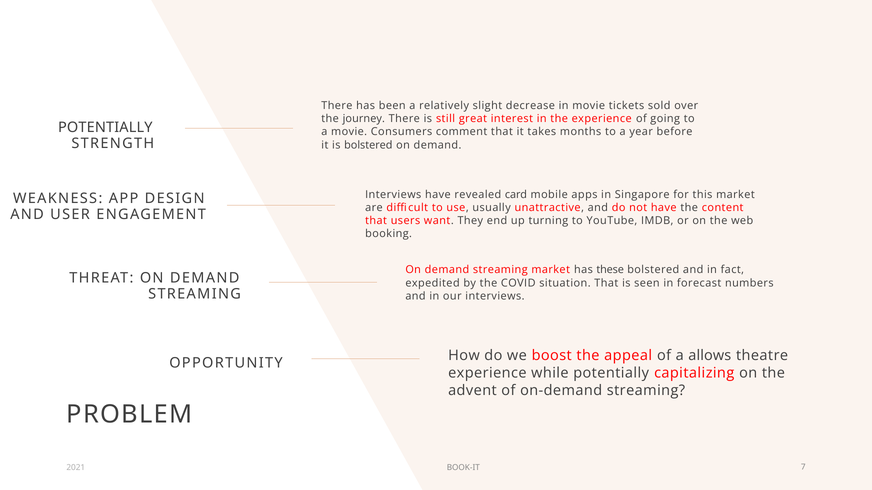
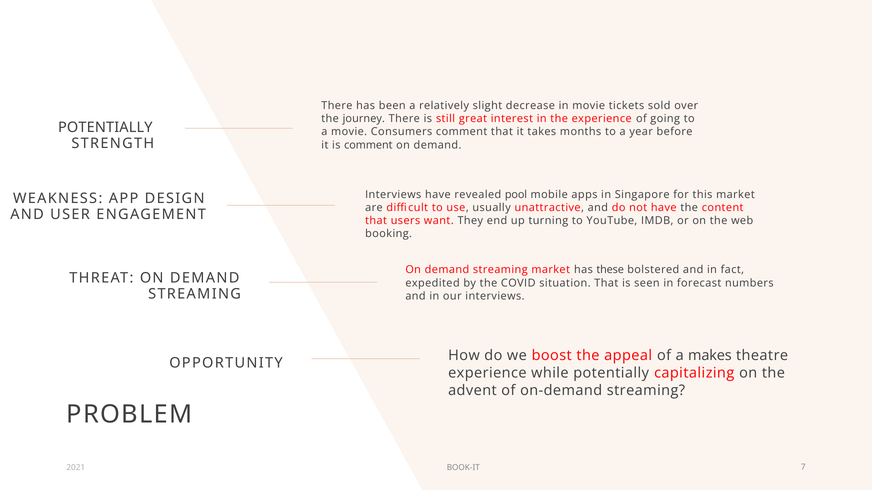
is bolstered: bolstered -> comment (368, 145)
card: card -> pool (516, 195)
allows: allows -> makes (710, 356)
